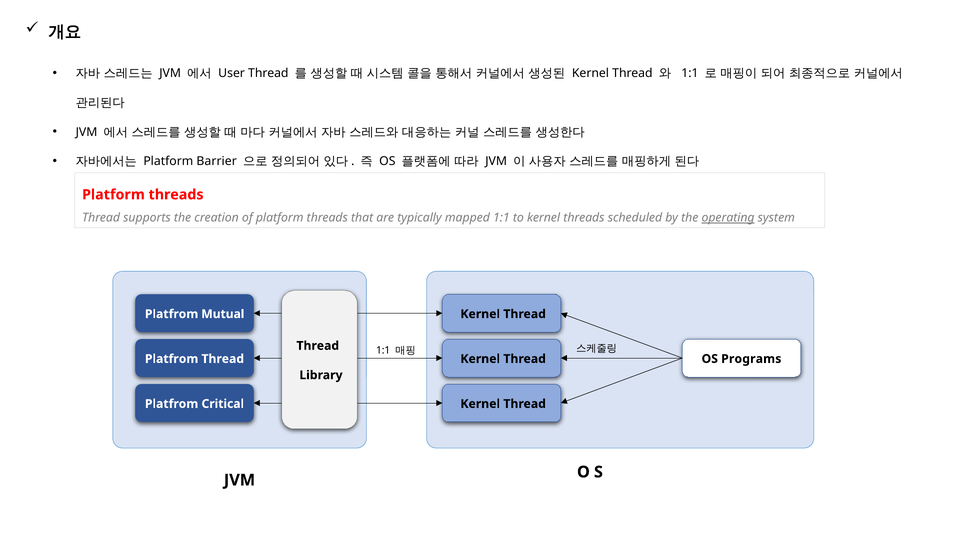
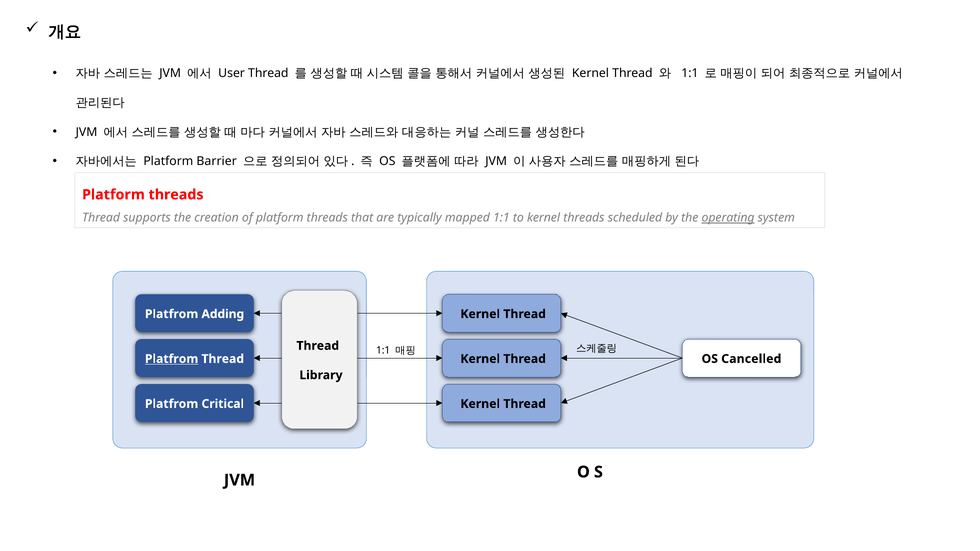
Mutual: Mutual -> Adding (223, 314)
Platfrom underline: none -> present (172, 359)
Programs: Programs -> Cancelled (751, 359)
